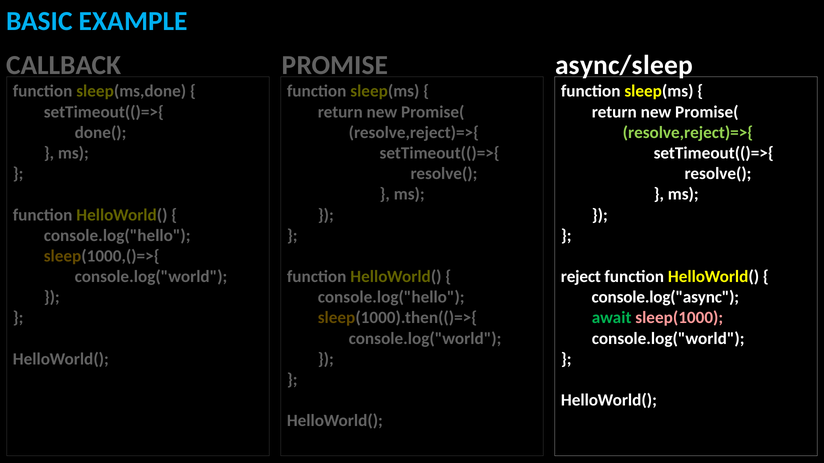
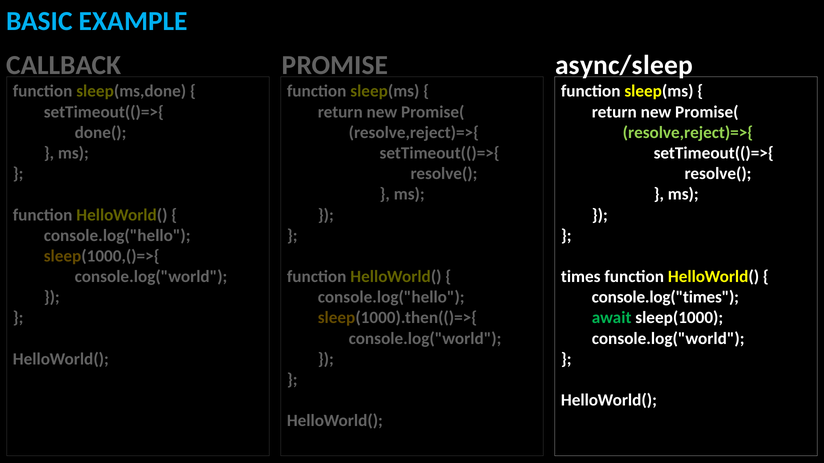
reject: reject -> times (581, 277)
console.log("async: console.log("async -> console.log("times (665, 298)
sleep(1000 colour: pink -> white (679, 318)
